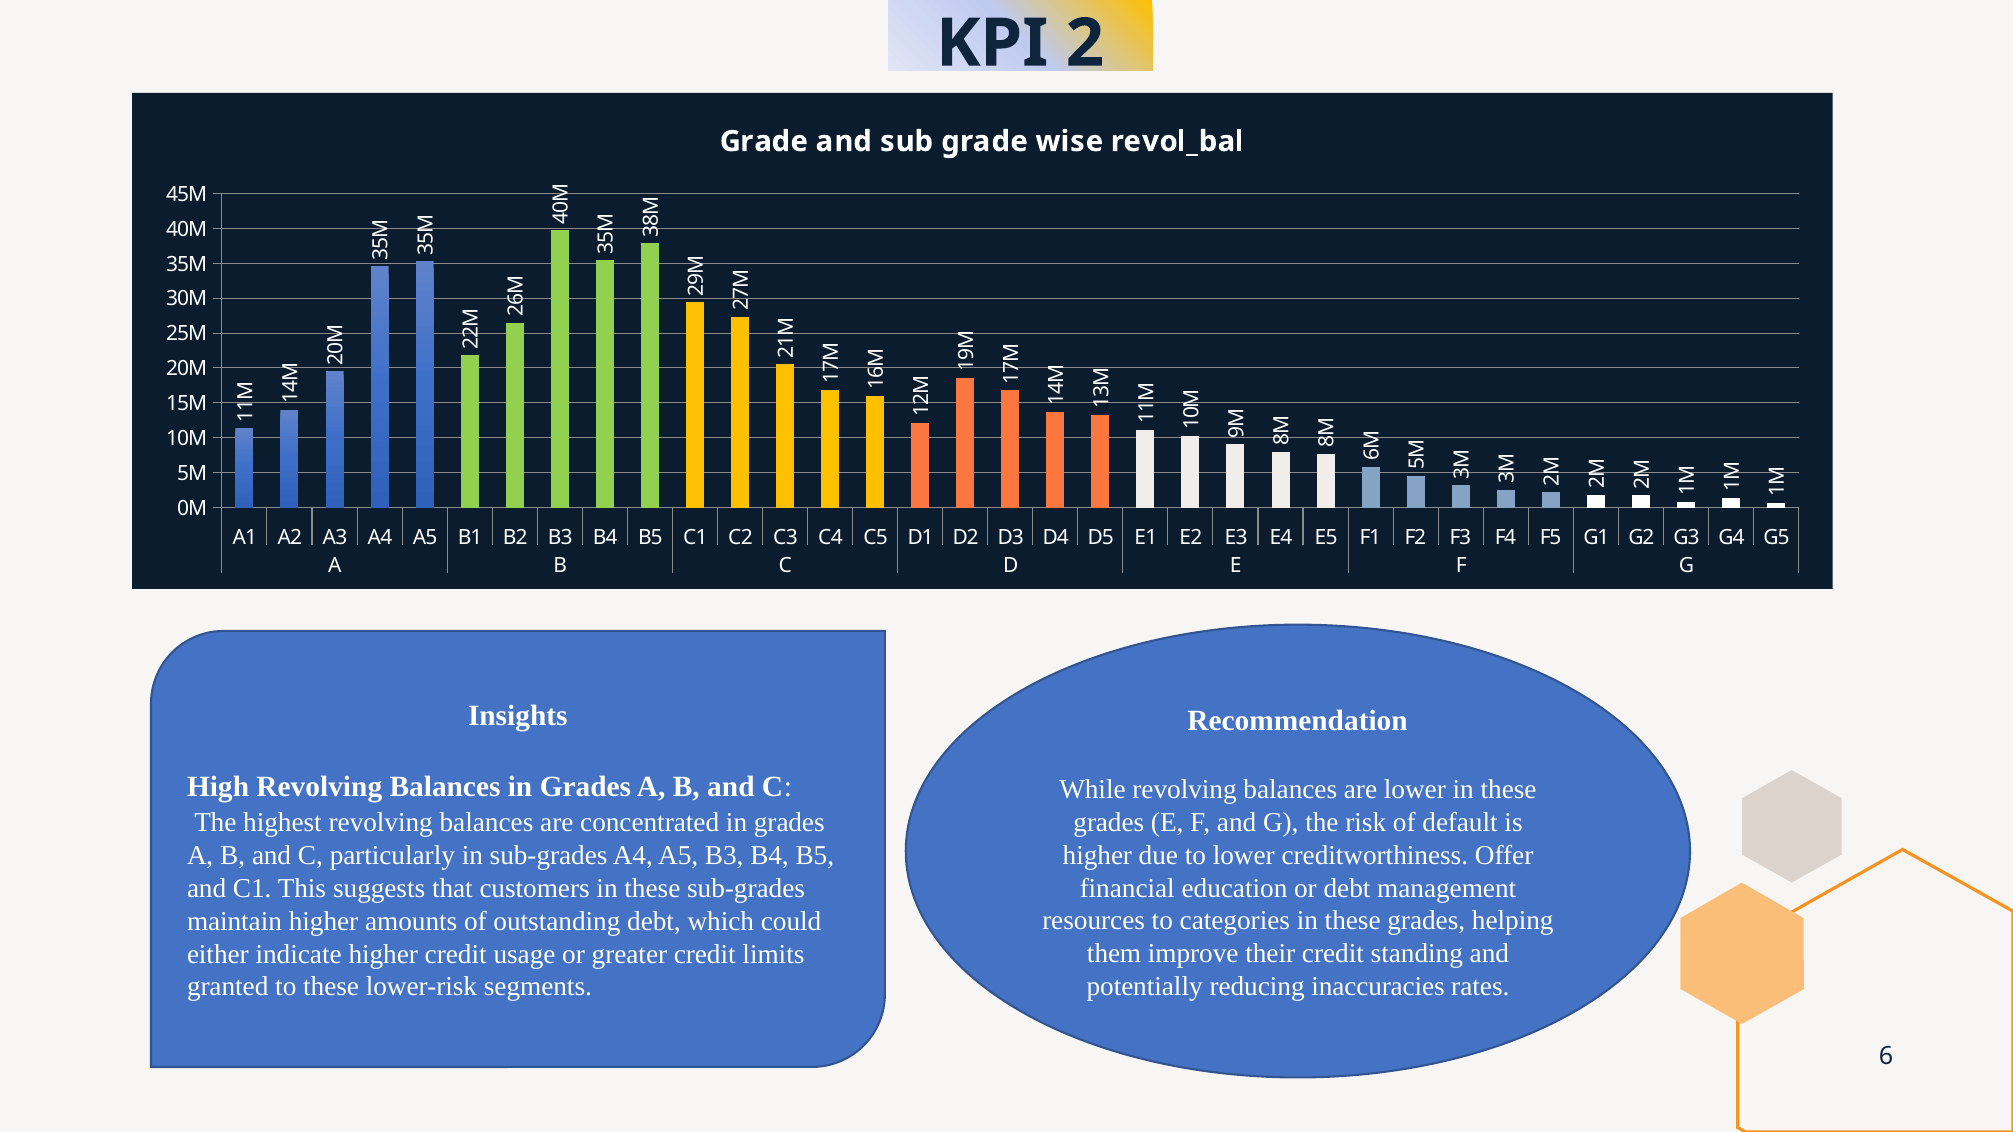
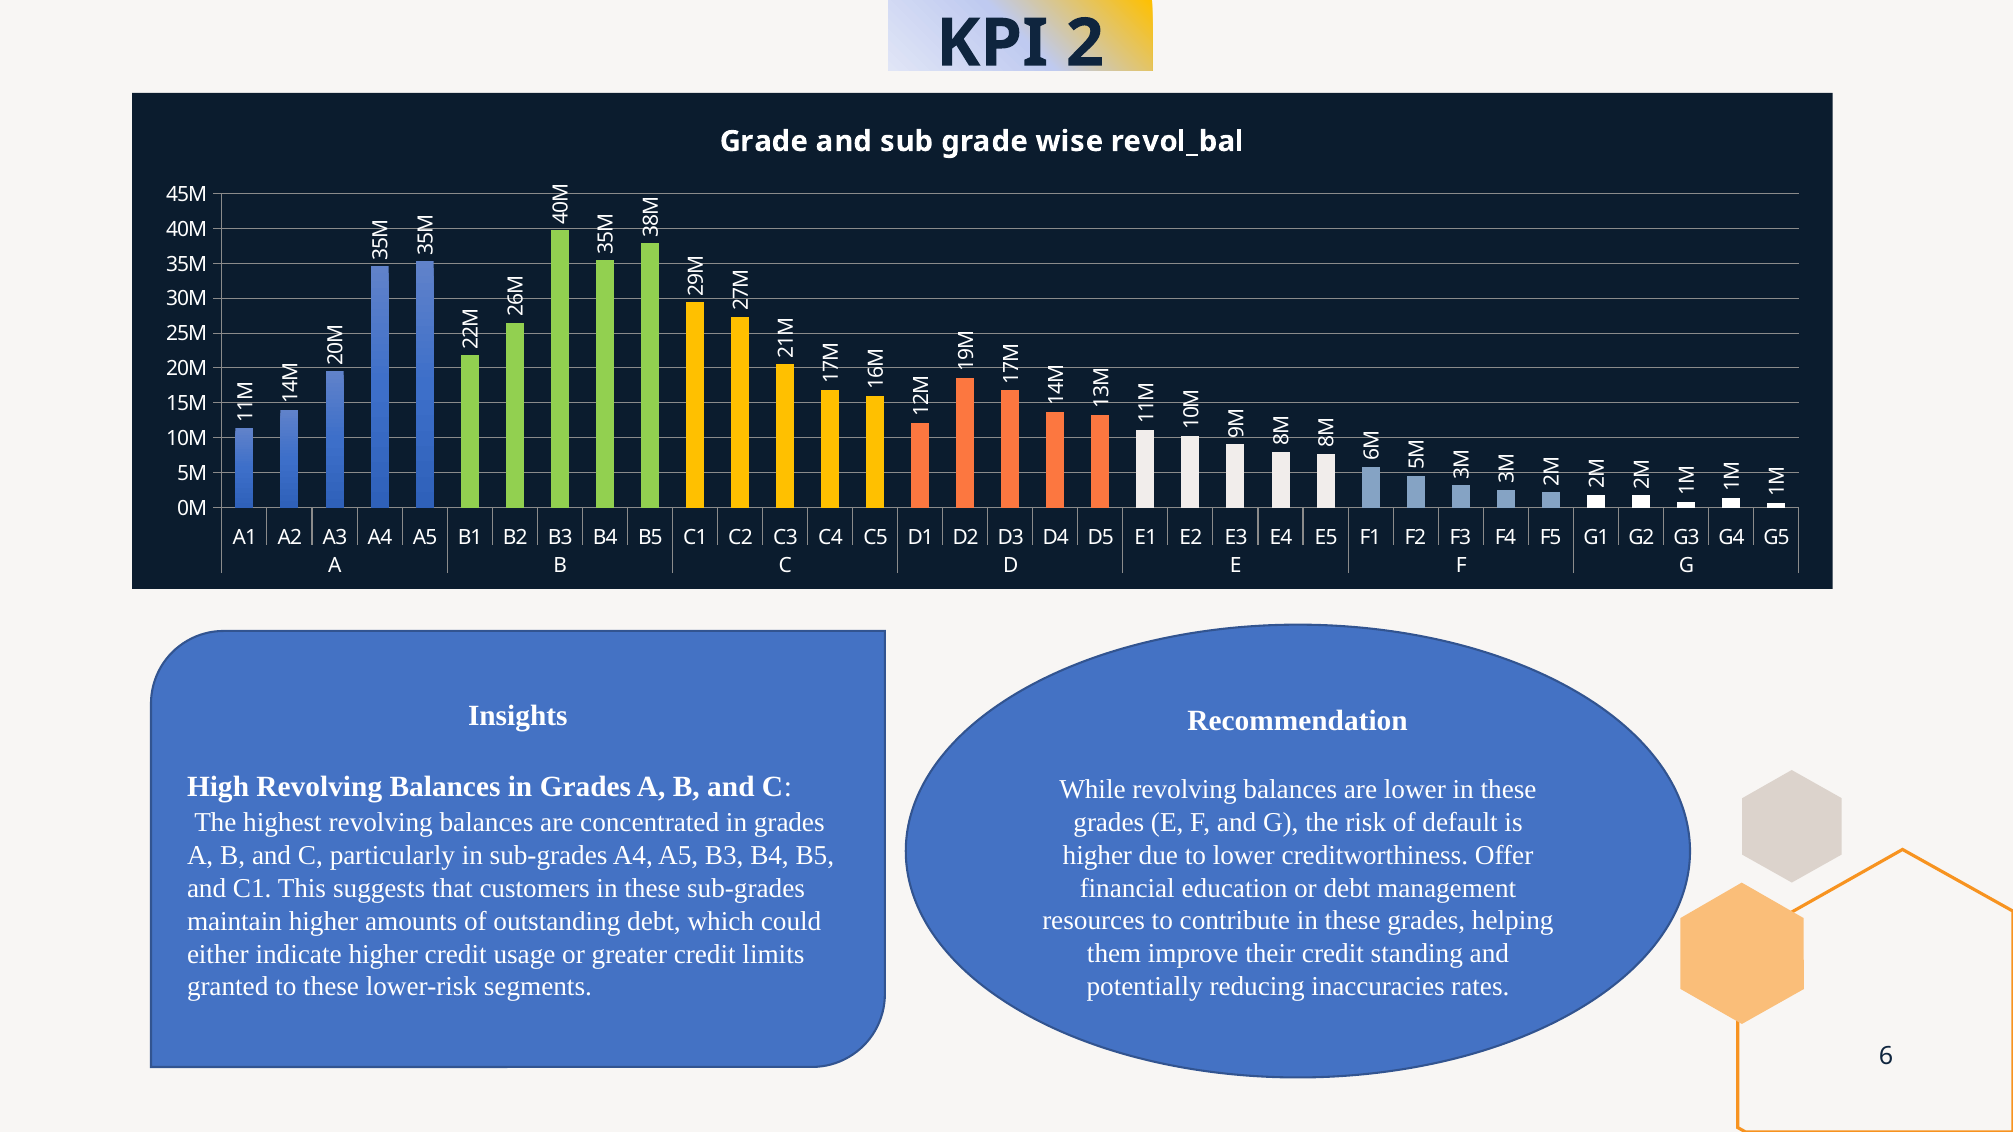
categories: categories -> contribute (1235, 921)
